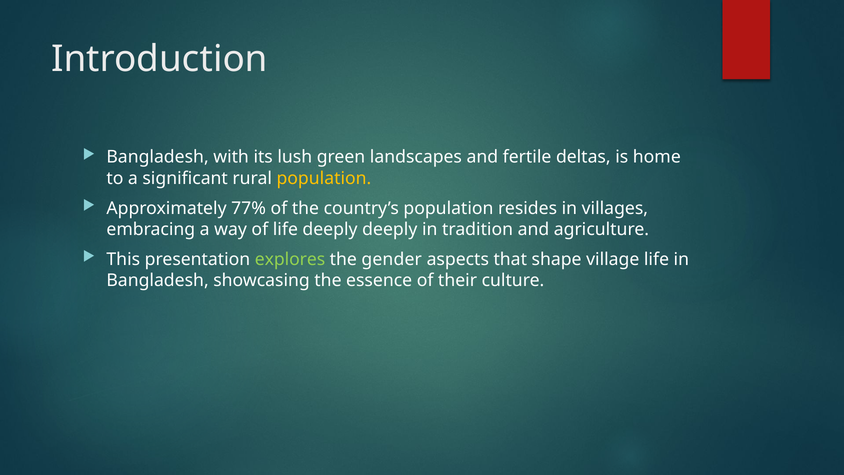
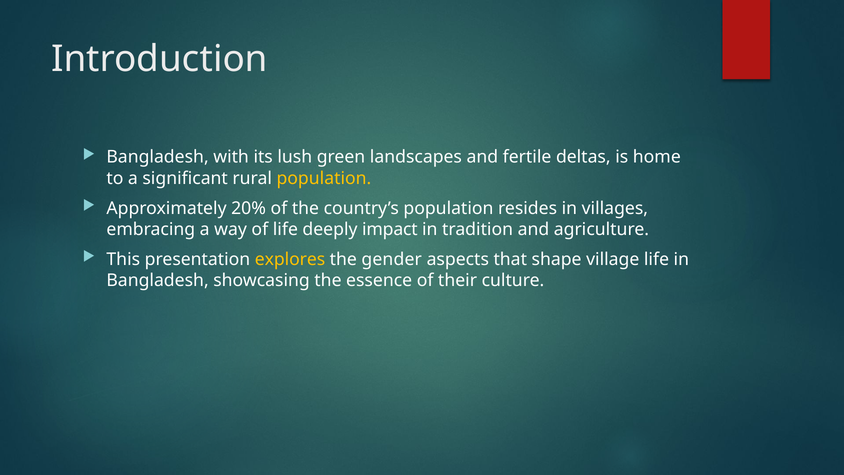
77%: 77% -> 20% (249, 208)
deeply deeply: deeply -> impact (390, 229)
explores colour: light green -> yellow (290, 259)
